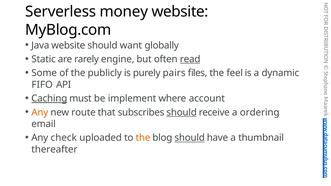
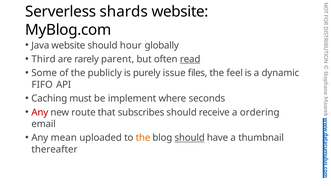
money: money -> shards (124, 12)
want: want -> hour (131, 45)
Static: Static -> Third (44, 59)
engine: engine -> parent (118, 59)
pairs: pairs -> issue (174, 73)
Caching underline: present -> none (49, 99)
account: account -> seconds (207, 99)
Any colour: orange -> red (40, 112)
should underline: present -> none (182, 112)
check: check -> mean (64, 138)
